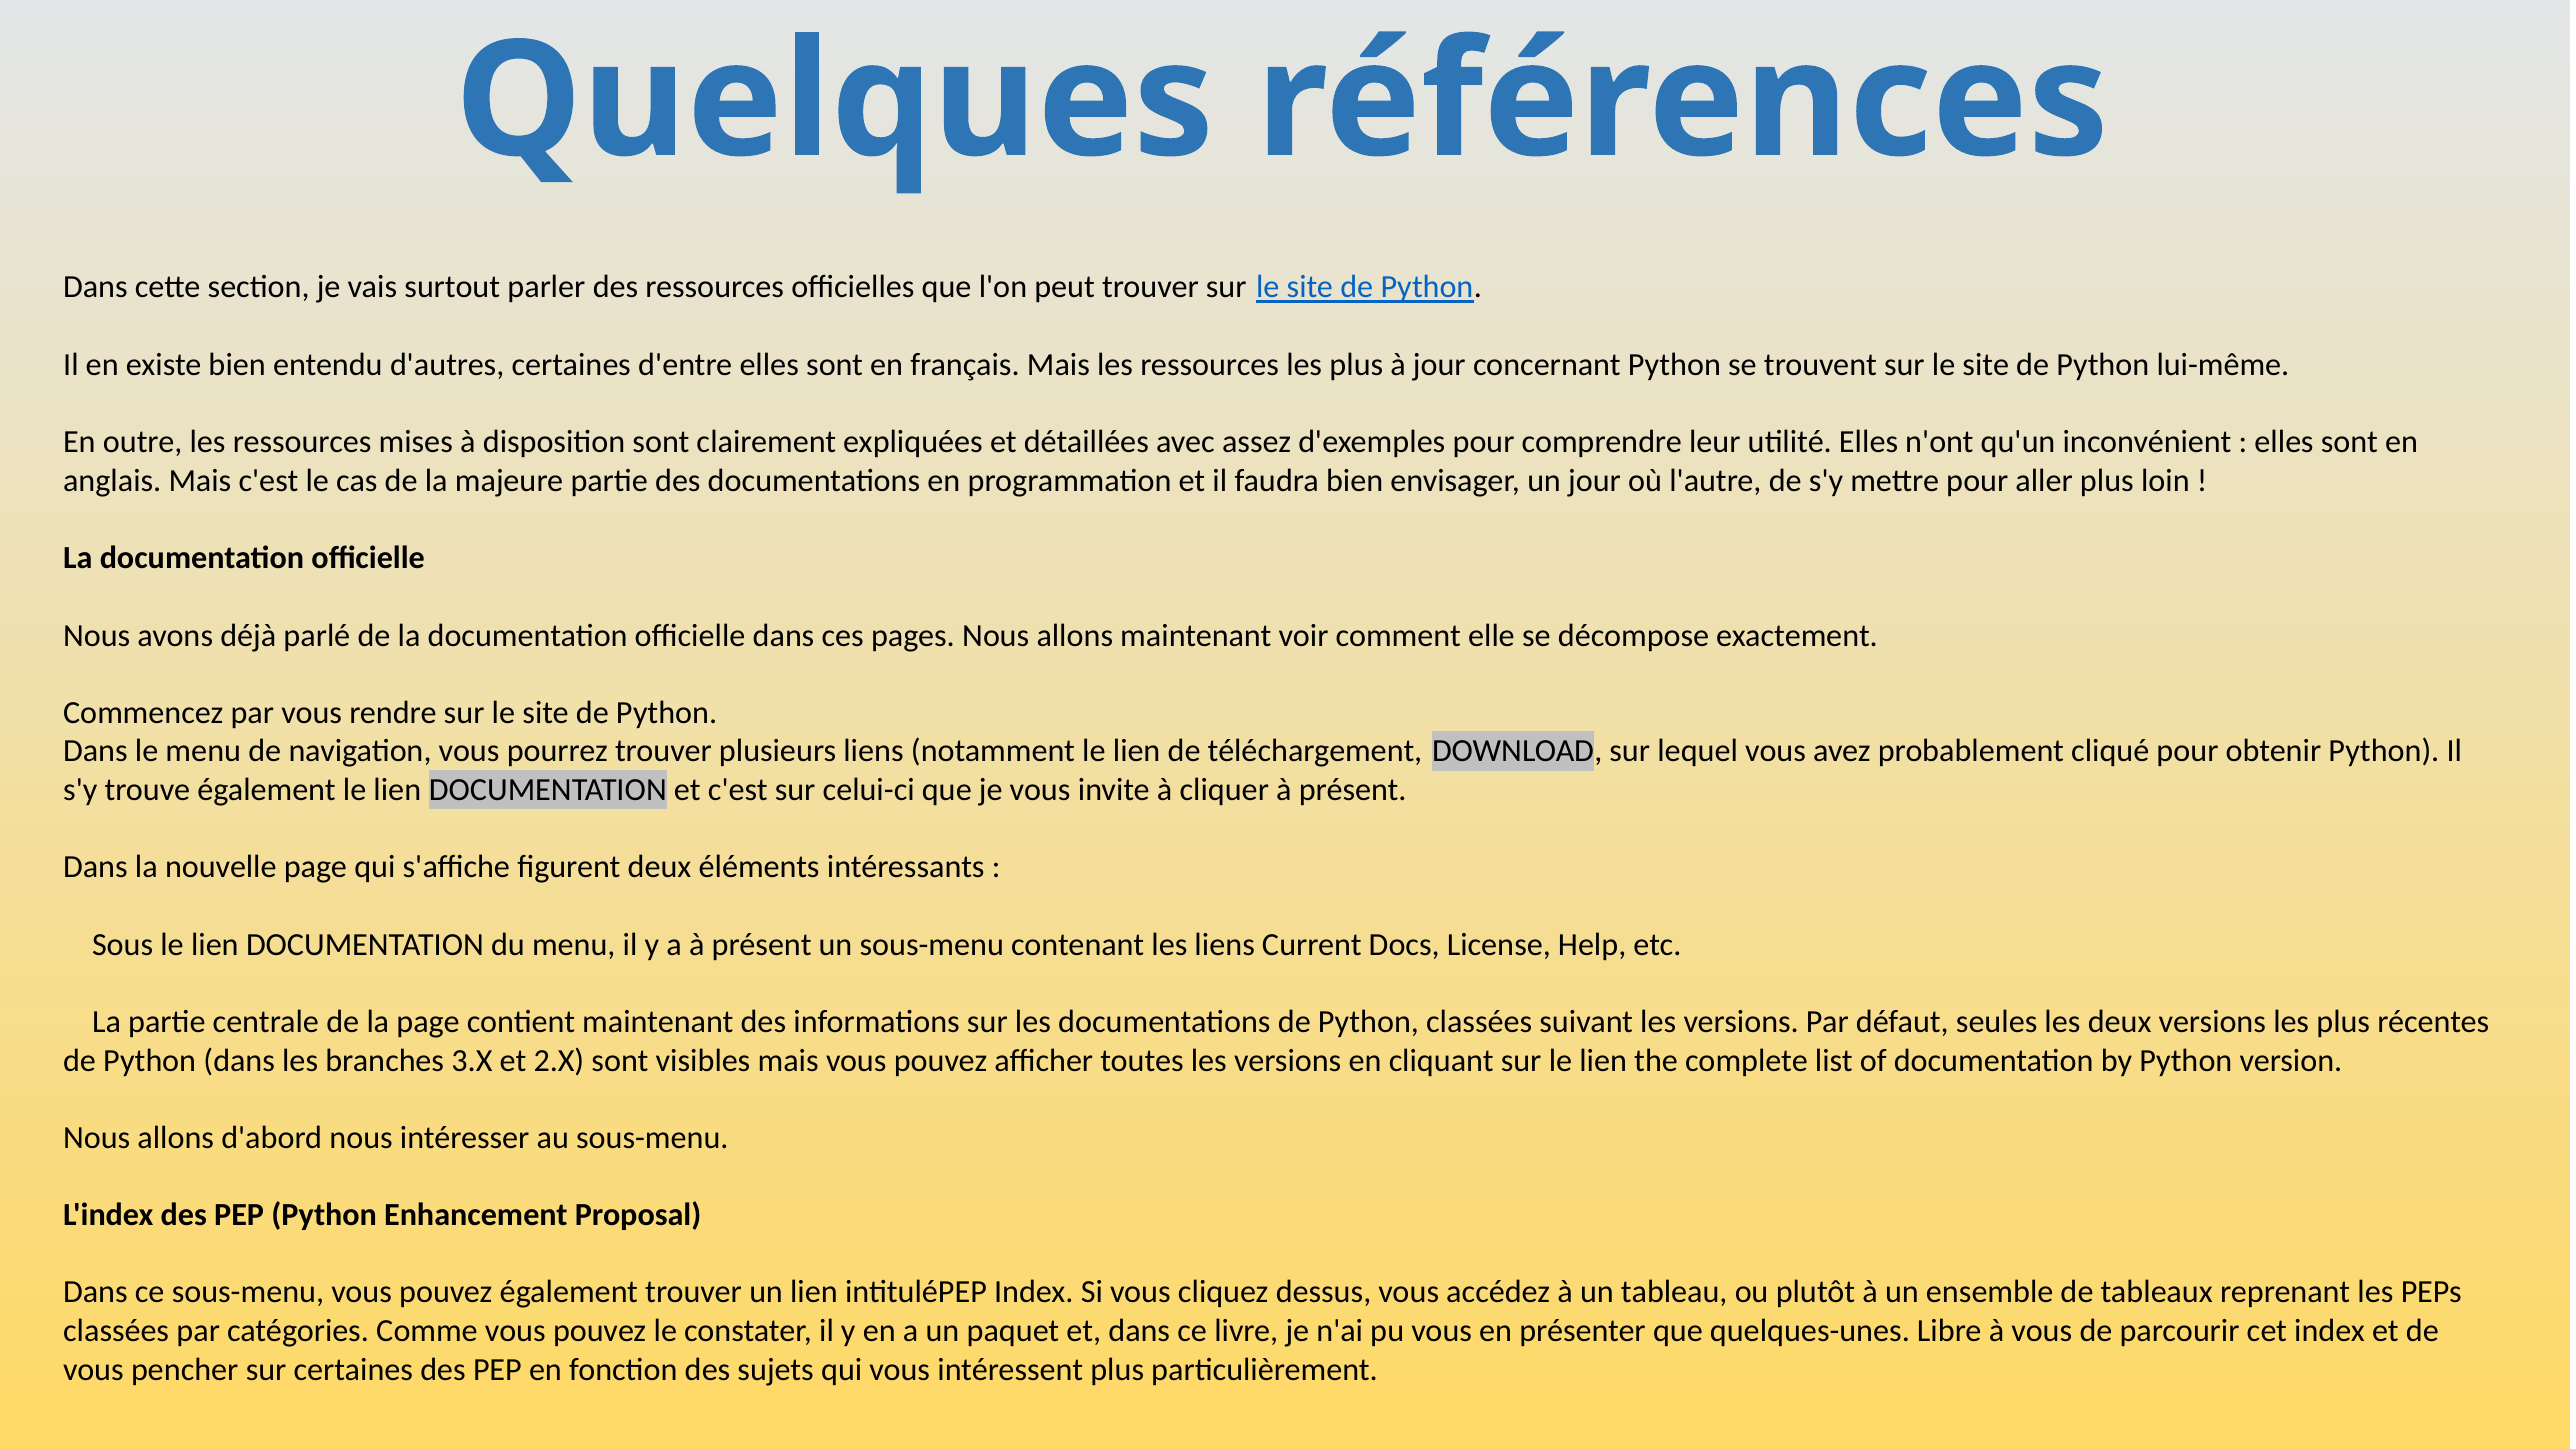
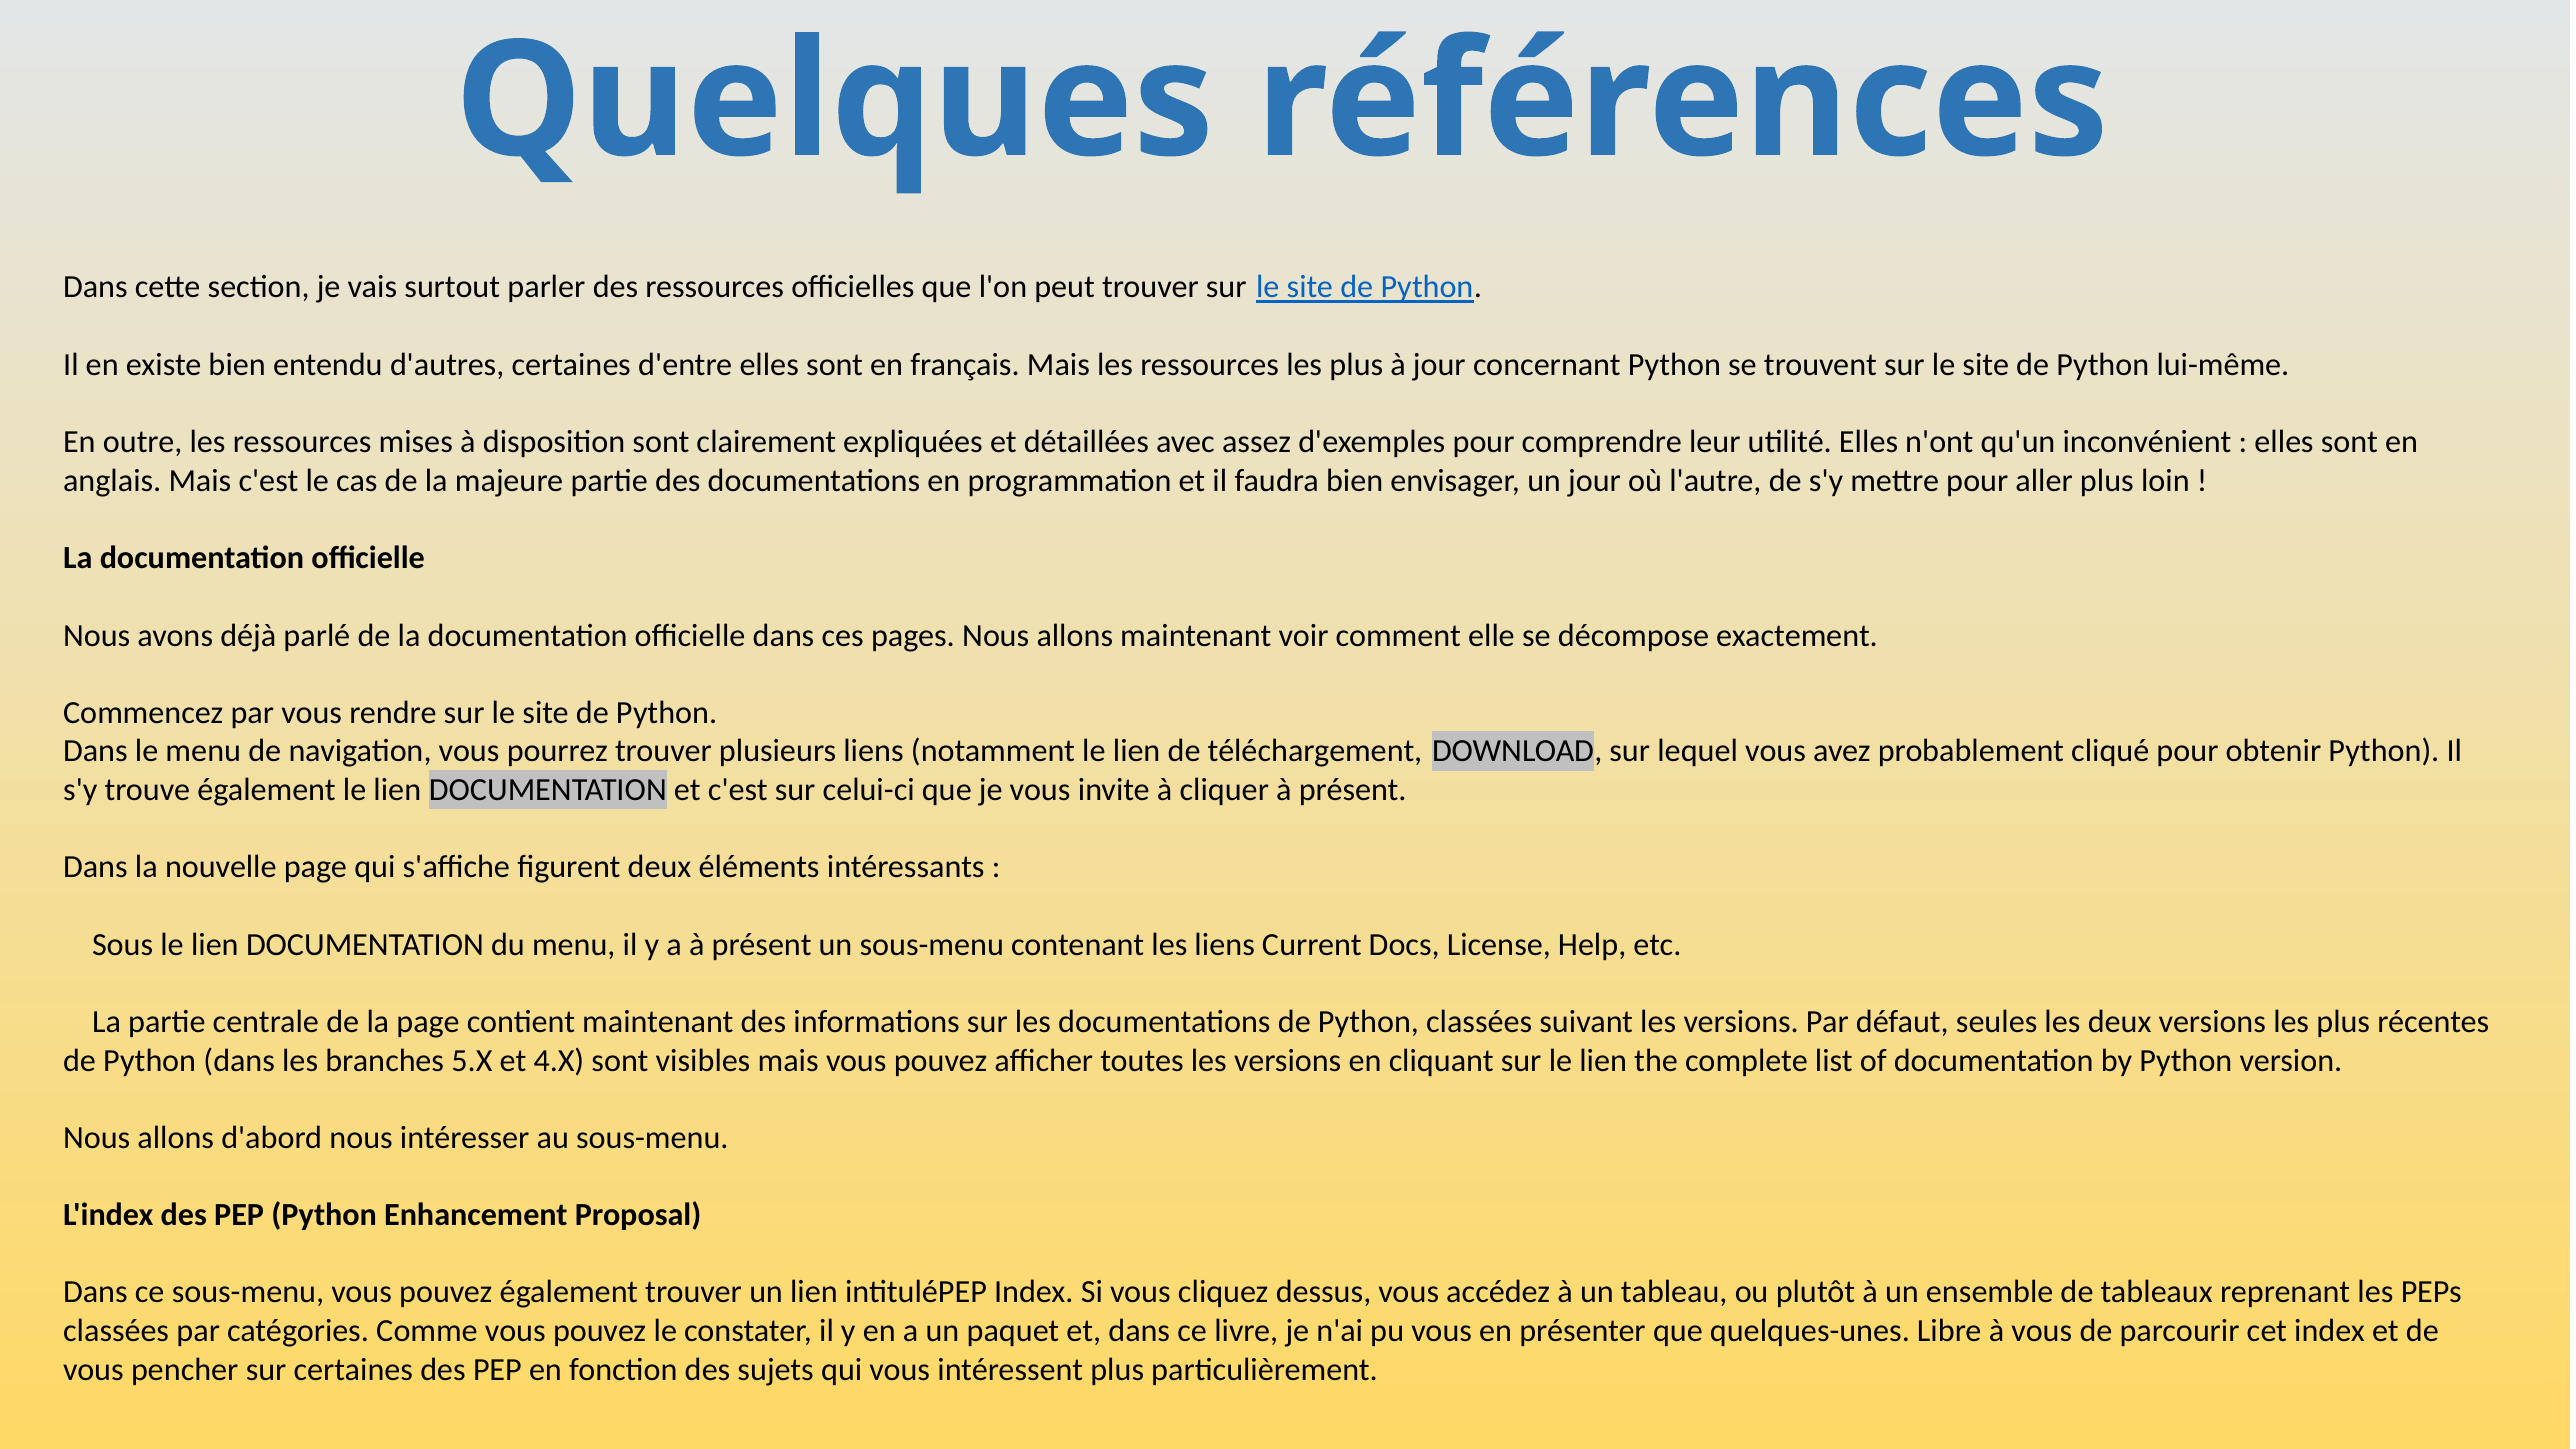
3.X: 3.X -> 5.X (472, 1060)
2.X: 2.X -> 4.X (559, 1060)
